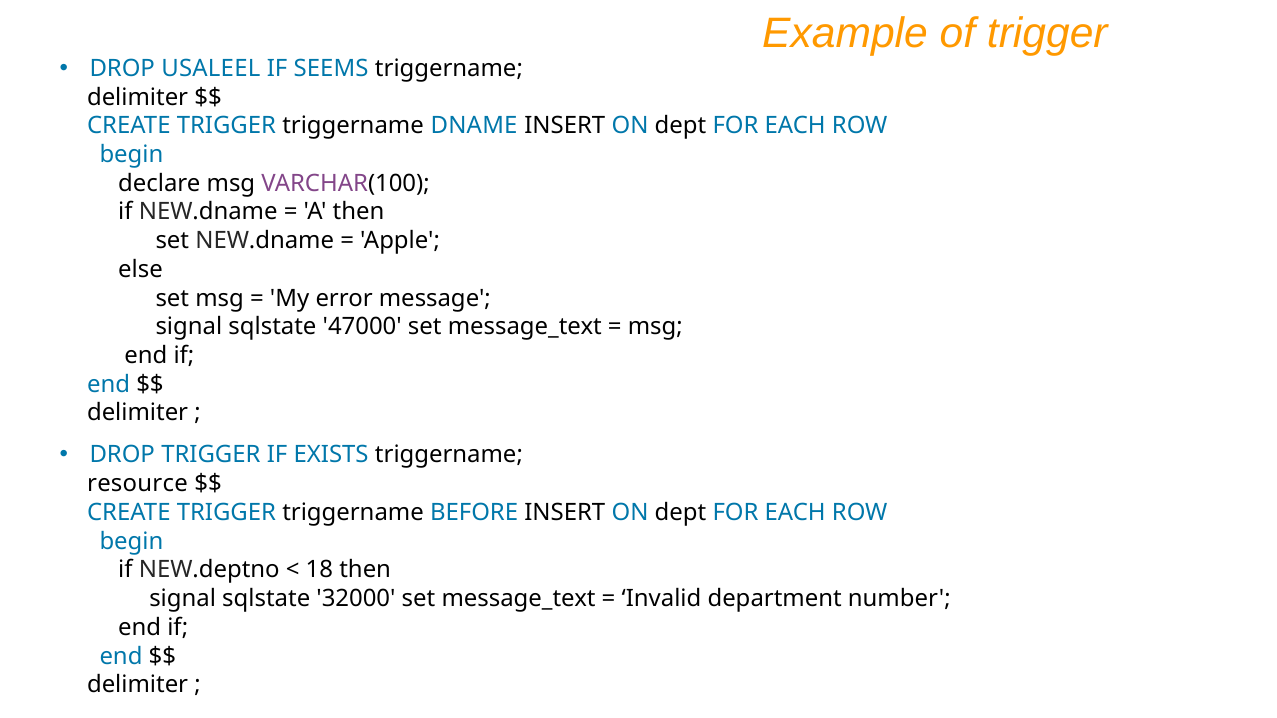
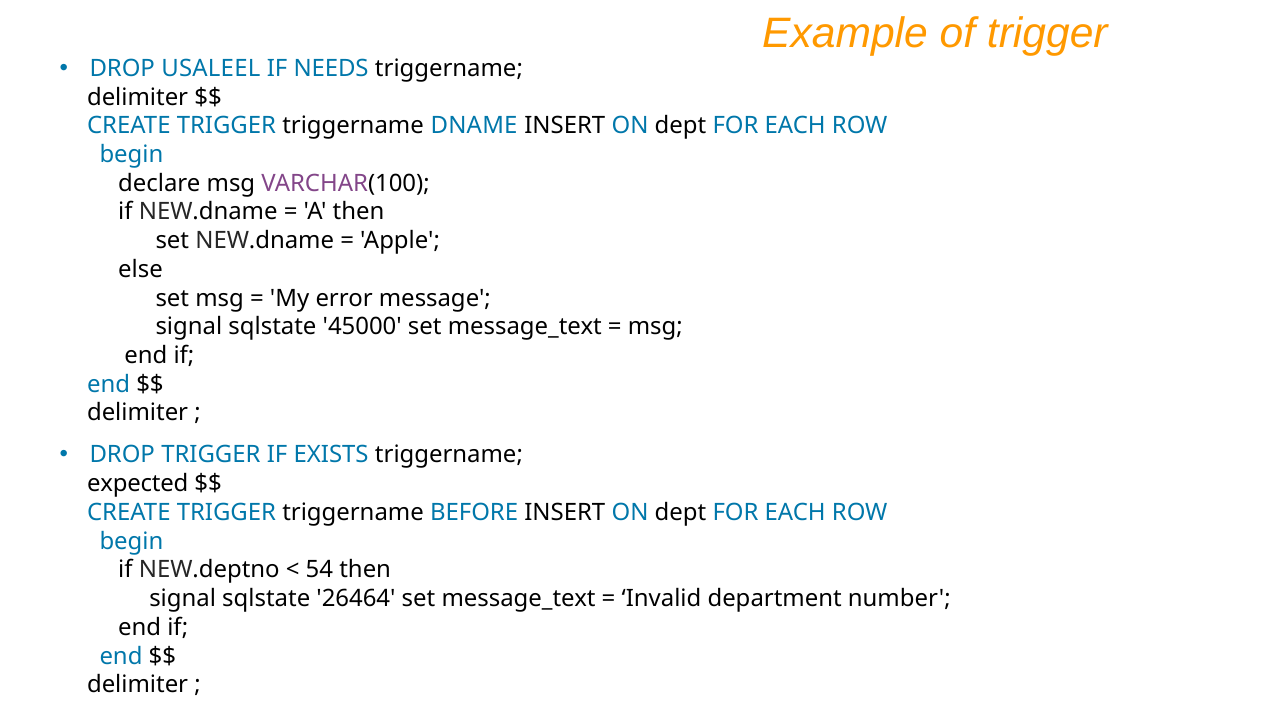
SEEMS: SEEMS -> NEEDS (331, 68)
47000: 47000 -> 45000 (362, 327)
resource: resource -> expected (138, 484)
18: 18 -> 54 (319, 570)
32000: 32000 -> 26464 (356, 599)
